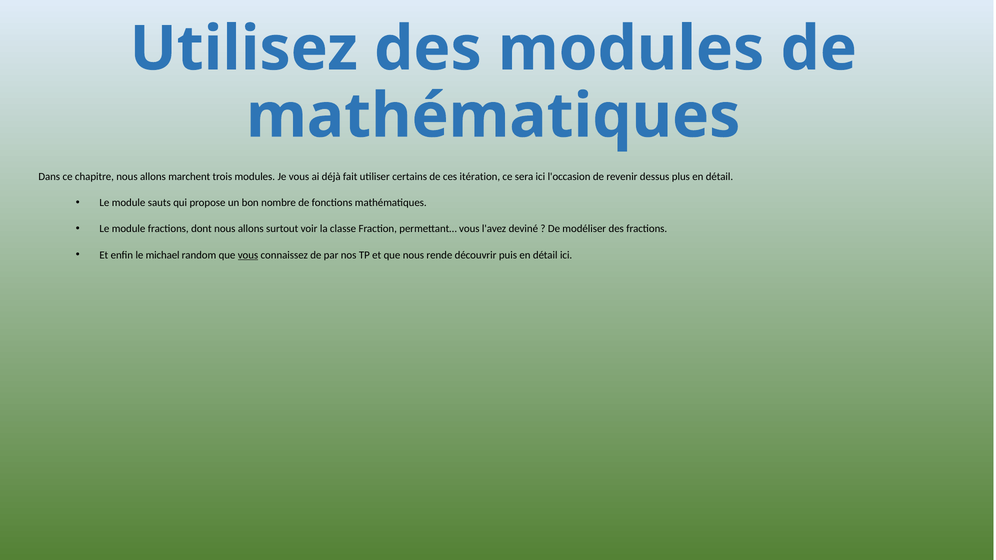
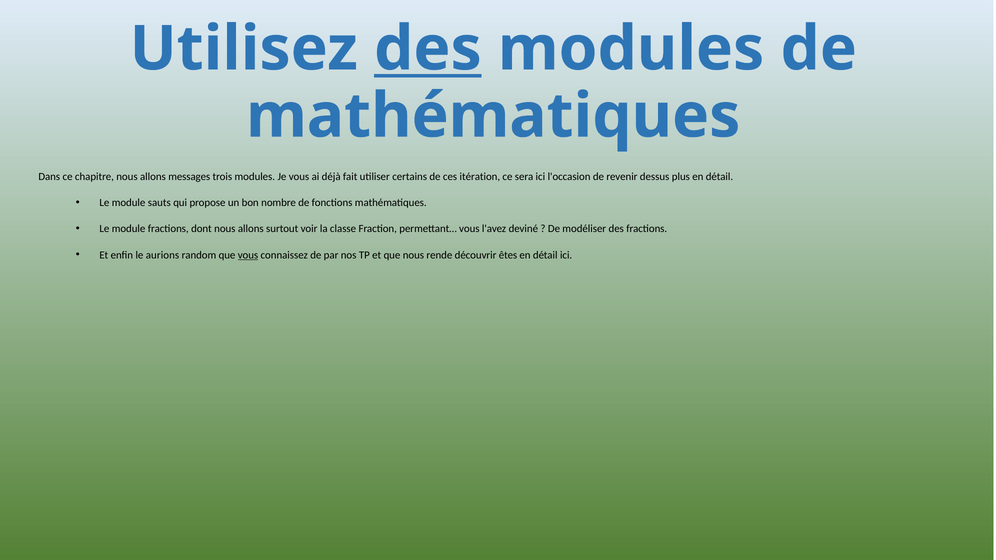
des underline: none -> present (428, 49)
marchent: marchent -> messages (189, 177)
michael: michael -> aurions (163, 255)
puis: puis -> êtes (508, 255)
